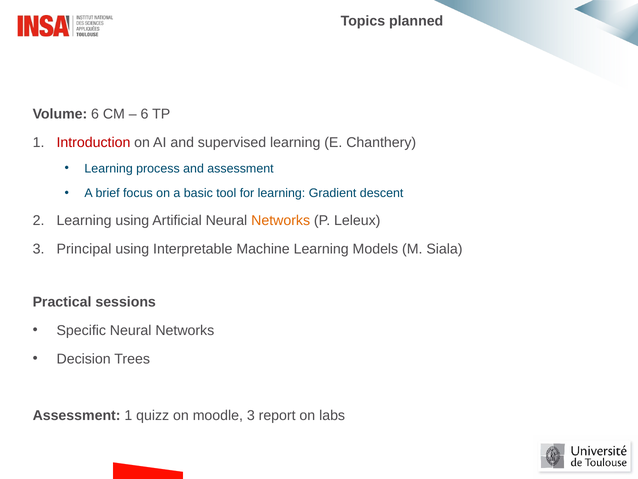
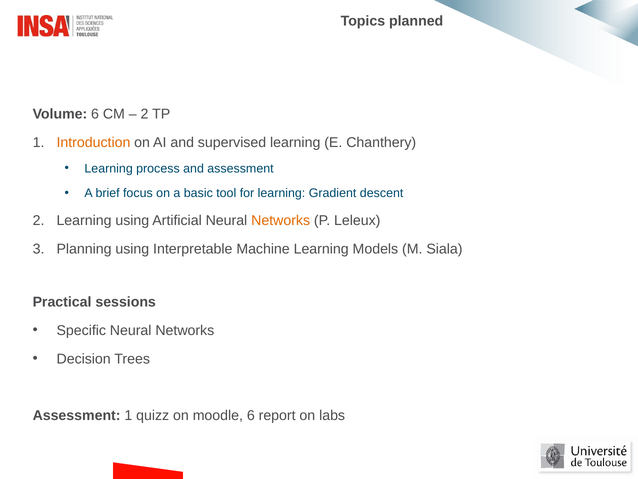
6: 6 -> 2 (145, 114)
Introduction colour: red -> orange (93, 142)
Principal: Principal -> Planning (84, 249)
moodle 3: 3 -> 6 (251, 415)
